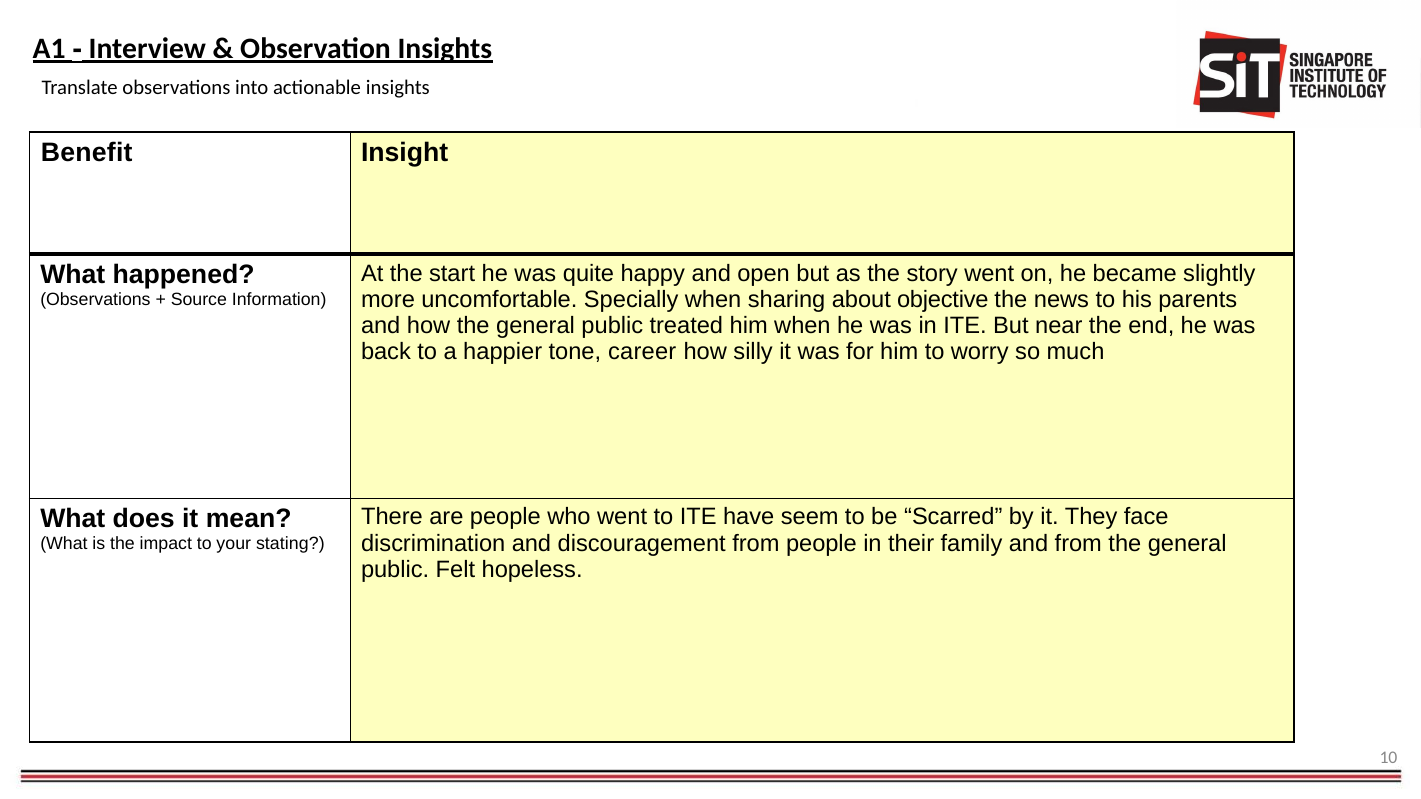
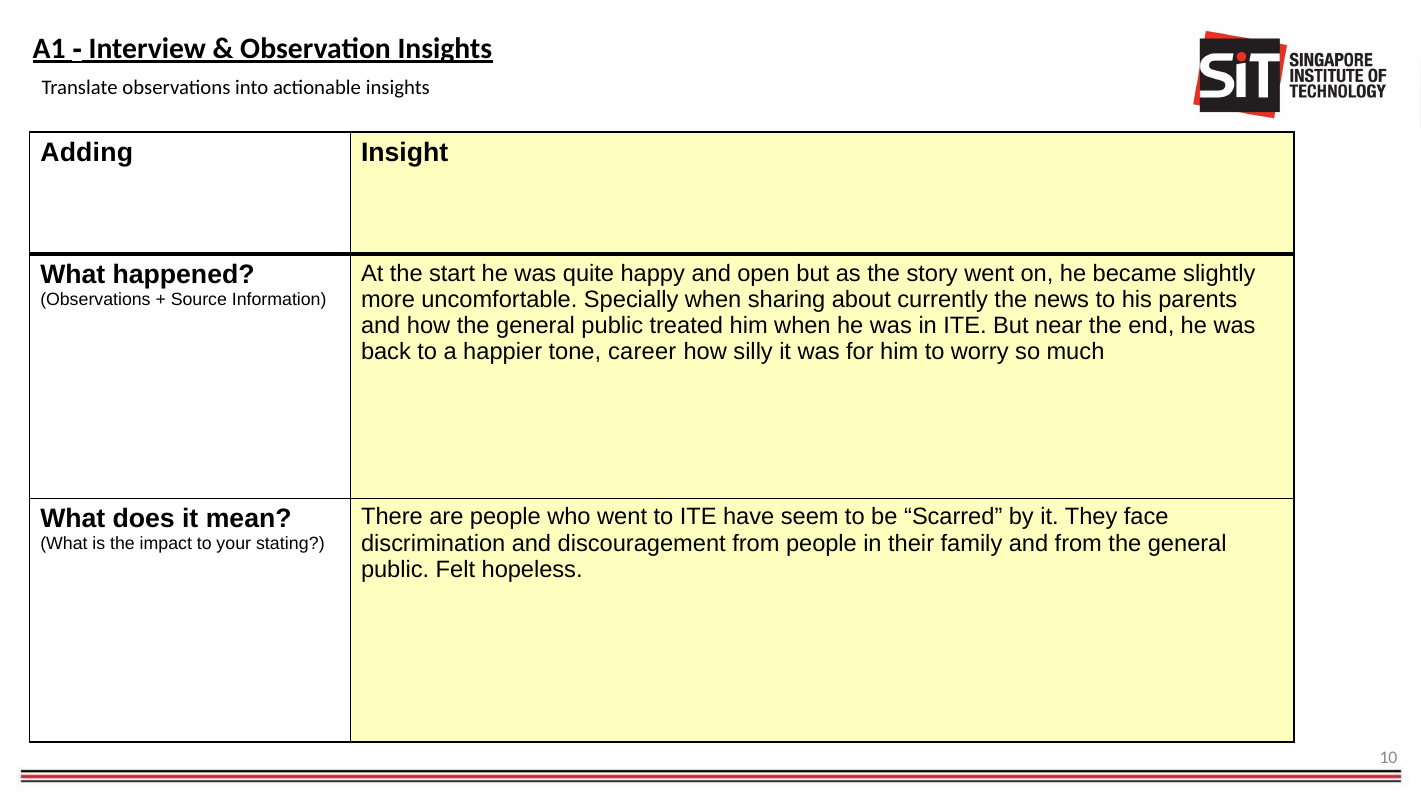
Benefit: Benefit -> Adding (87, 153)
objective: objective -> currently (943, 300)
